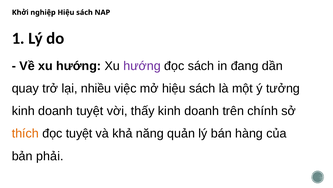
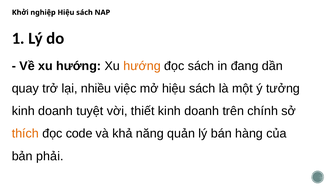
hướng colour: purple -> orange (142, 66)
thấy: thấy -> thiết (143, 111)
đọc tuyệt: tuyệt -> code (79, 133)
